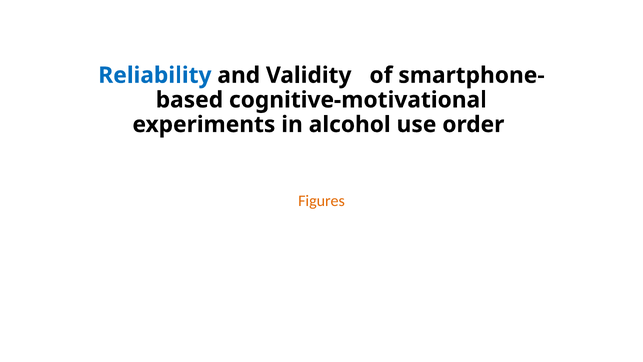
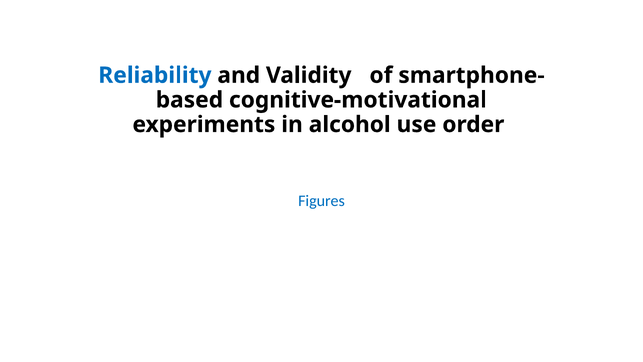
Figures colour: orange -> blue (321, 201)
